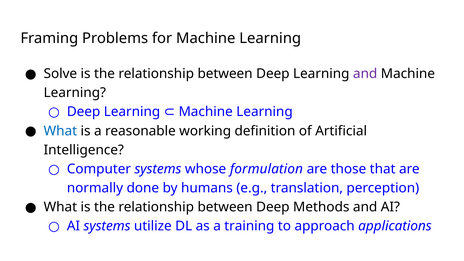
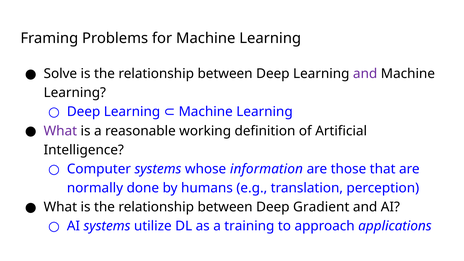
What colour: blue -> purple (60, 131)
formulation: formulation -> information (266, 169)
Methods: Methods -> Gradient (321, 207)
